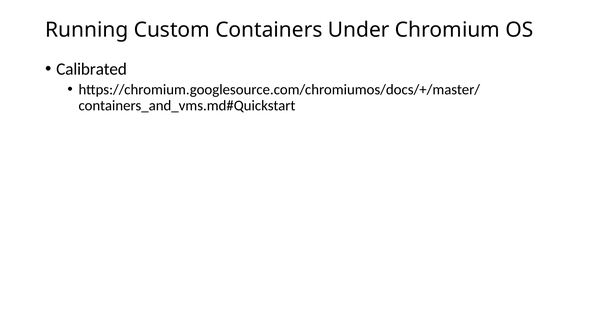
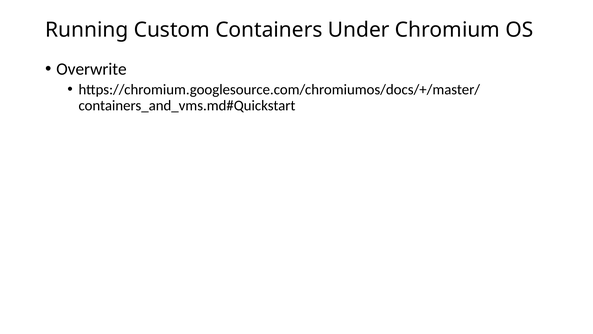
Calibrated: Calibrated -> Overwrite (91, 69)
